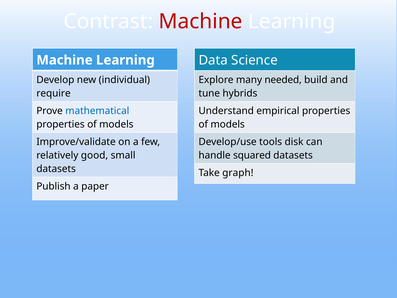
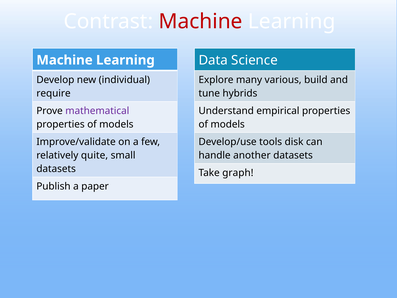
needed: needed -> various (283, 80)
mathematical colour: blue -> purple (97, 111)
good: good -> quite (95, 155)
squared: squared -> another (252, 155)
